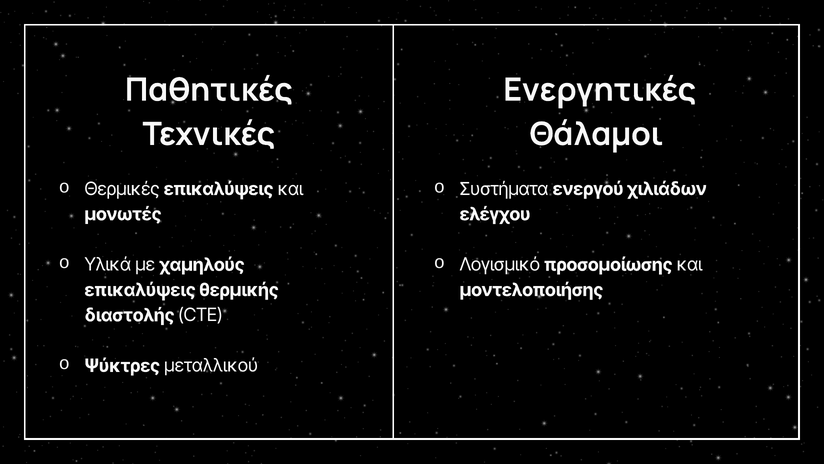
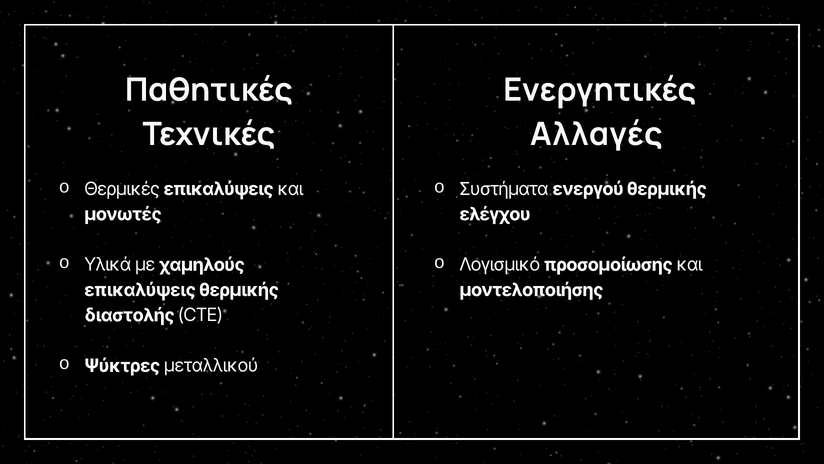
Θάλαμοι: Θάλαμοι -> Αλλαγές (596, 134)
ενεργού χιλιάδων: χιλιάδων -> θερμικής (667, 189)
